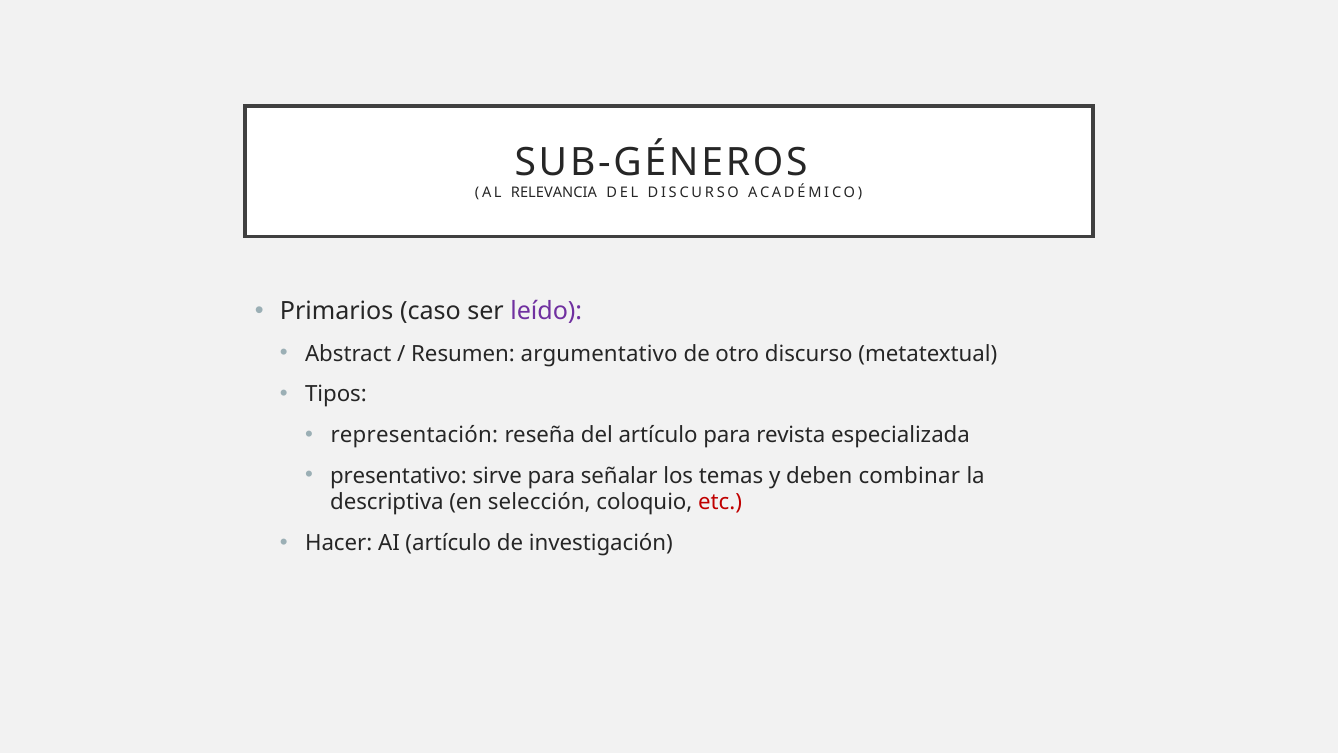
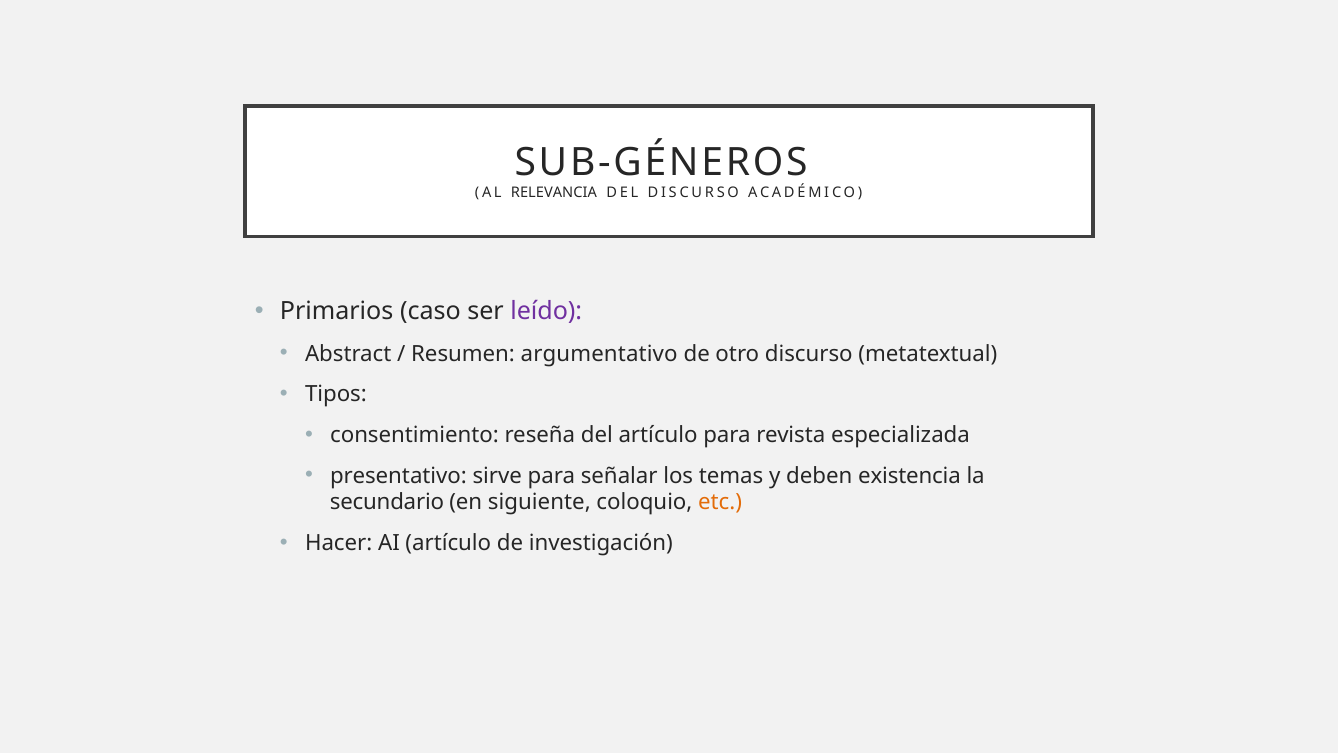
representación: representación -> consentimiento (414, 435)
combinar: combinar -> existencia (909, 476)
descriptiva: descriptiva -> secundario (387, 502)
selección: selección -> siguiente (539, 502)
etc colour: red -> orange (720, 502)
